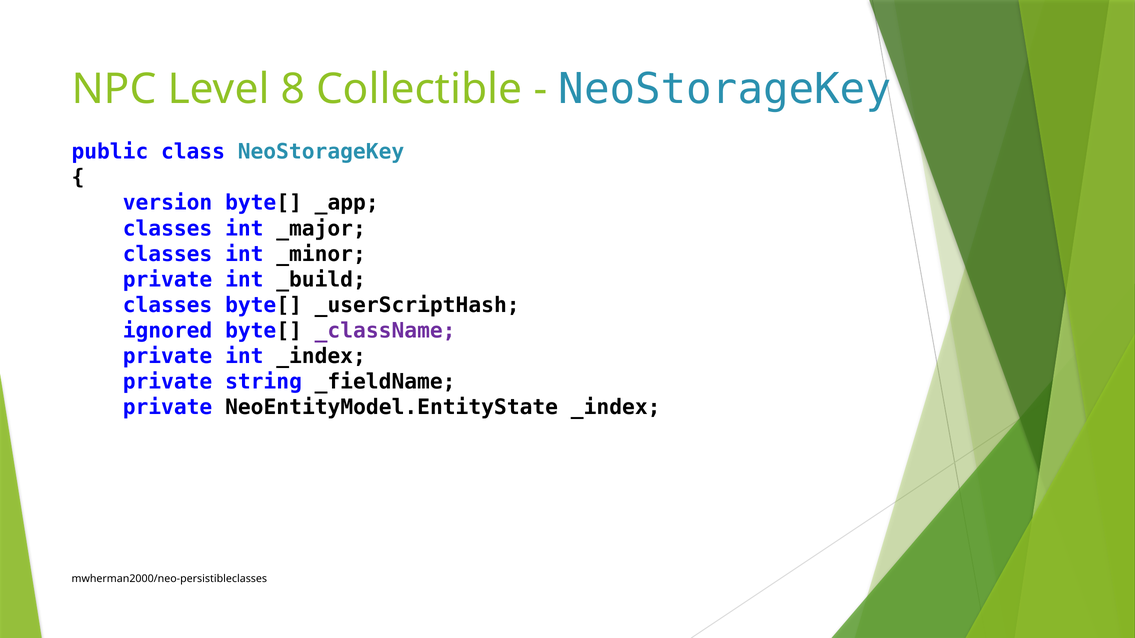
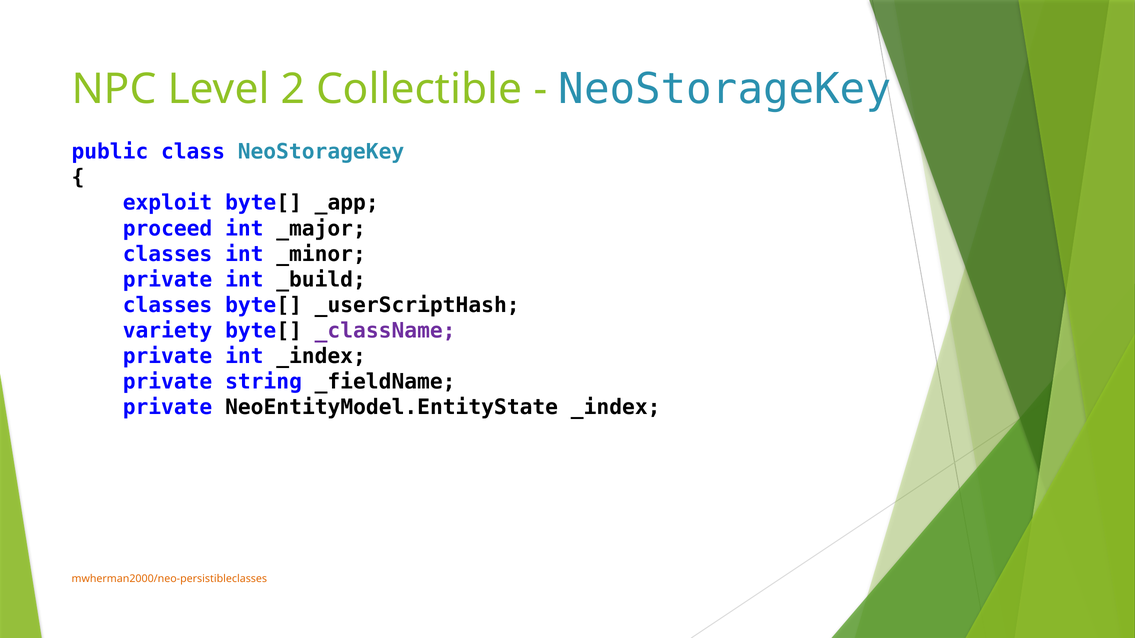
8: 8 -> 2 (293, 90)
version: version -> exploit (168, 203)
classes: classes -> proceed (168, 229)
ignored: ignored -> variety (168, 331)
mwherman2000/neo-persistibleclasses colour: black -> orange (169, 579)
